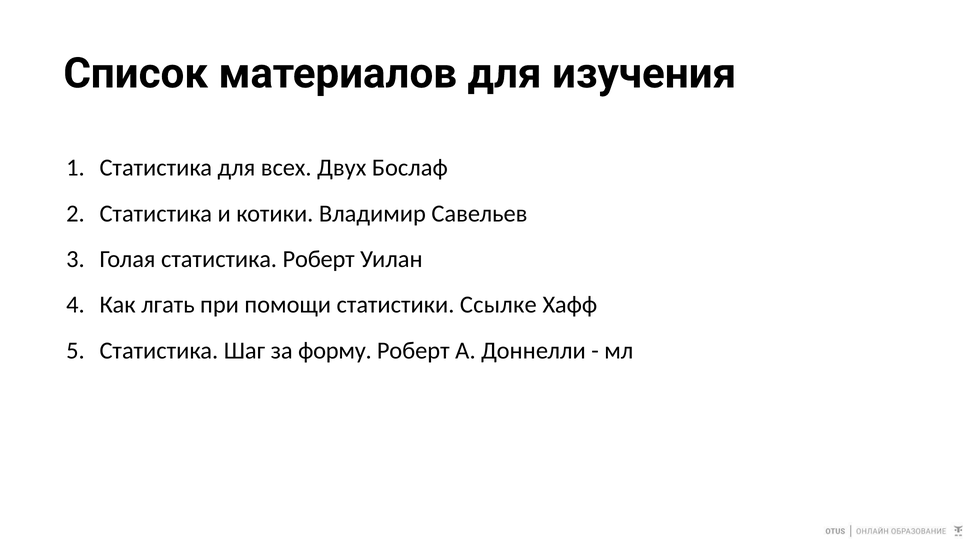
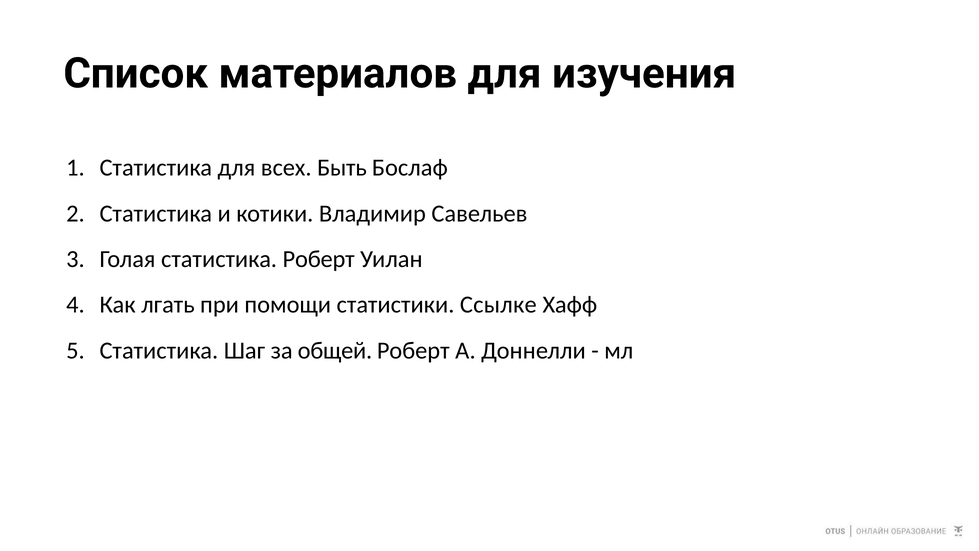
Двух: Двух -> Быть (342, 168)
форму: форму -> общей (335, 350)
